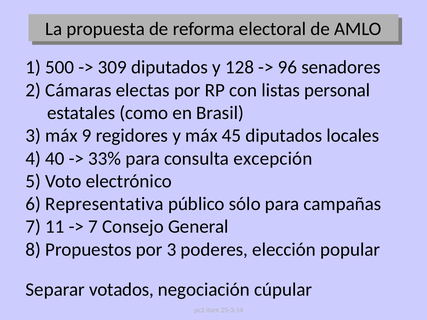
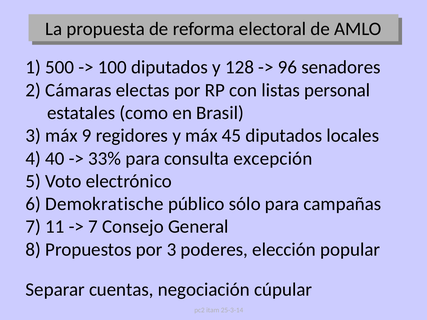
309: 309 -> 100 (112, 67)
Representativa: Representativa -> Demokratische (104, 204)
votados: votados -> cuentas (121, 290)
